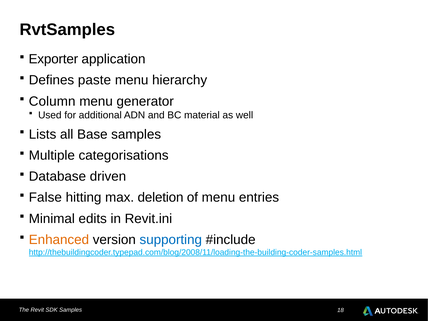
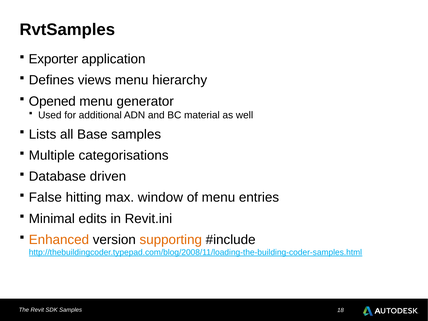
paste: paste -> views (95, 80)
Column: Column -> Opened (52, 101)
deletion: deletion -> window (160, 198)
supporting colour: blue -> orange (171, 240)
